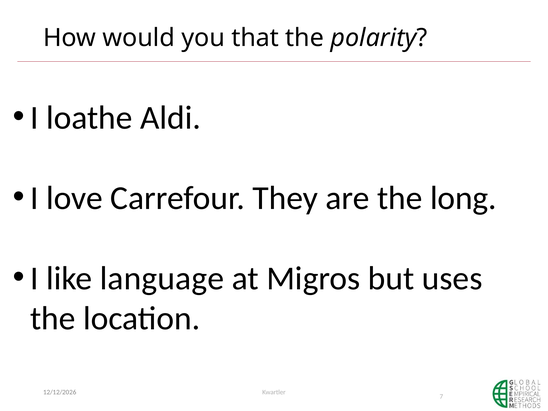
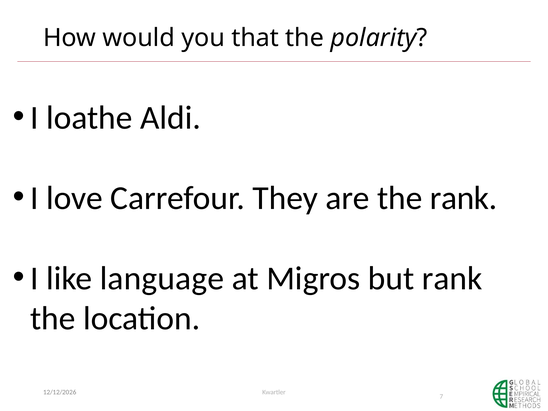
the long: long -> rank (464, 198)
but uses: uses -> rank (452, 278)
